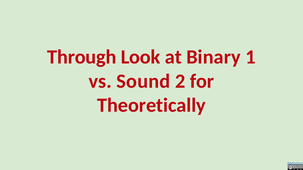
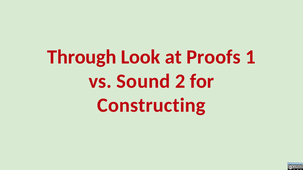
Binary: Binary -> Proofs (213, 57)
Theoretically: Theoretically -> Constructing (151, 106)
